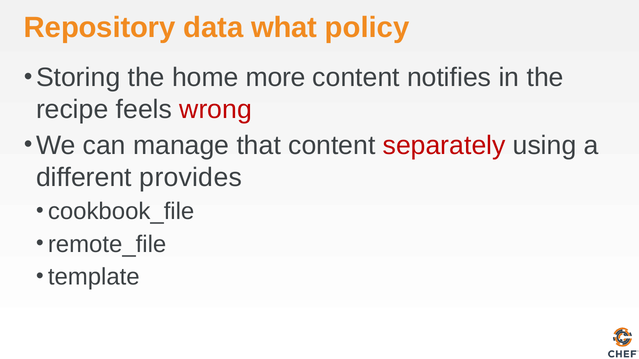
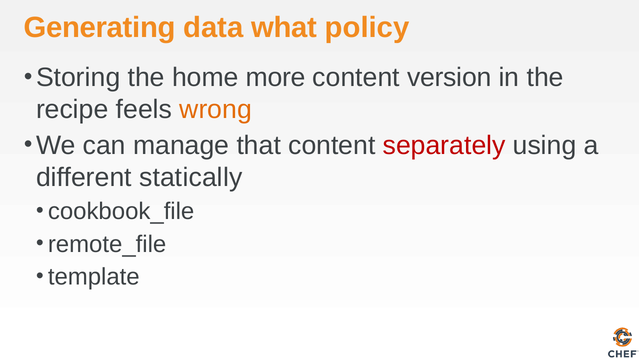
Repository: Repository -> Generating (100, 28)
notifies: notifies -> version (449, 78)
wrong colour: red -> orange (216, 110)
provides: provides -> statically (191, 178)
